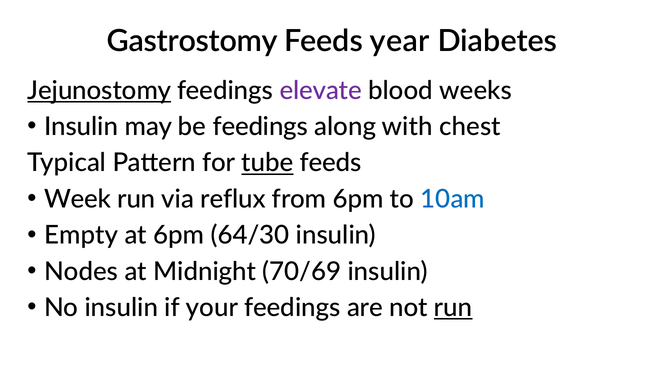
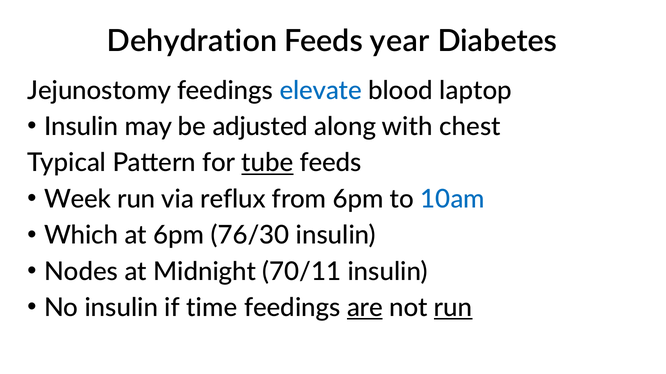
Gastrostomy: Gastrostomy -> Dehydration (192, 41)
Jejunostomy underline: present -> none (99, 91)
elevate colour: purple -> blue (321, 91)
weeks: weeks -> laptop (476, 91)
be feedings: feedings -> adjusted (260, 127)
Empty: Empty -> Which (81, 236)
64/30: 64/30 -> 76/30 (250, 236)
70/69: 70/69 -> 70/11 (302, 272)
your: your -> time (212, 308)
are underline: none -> present (365, 308)
